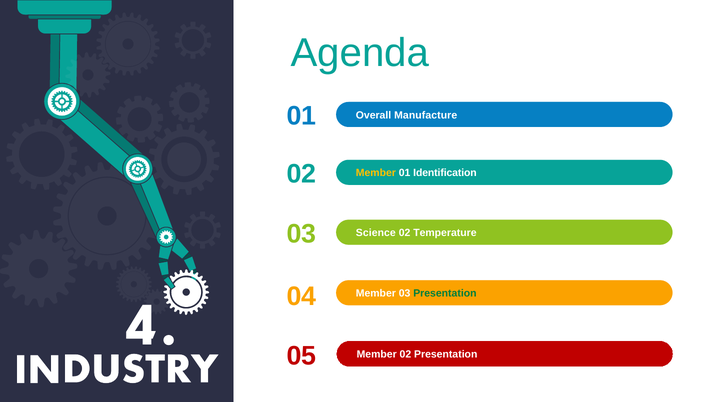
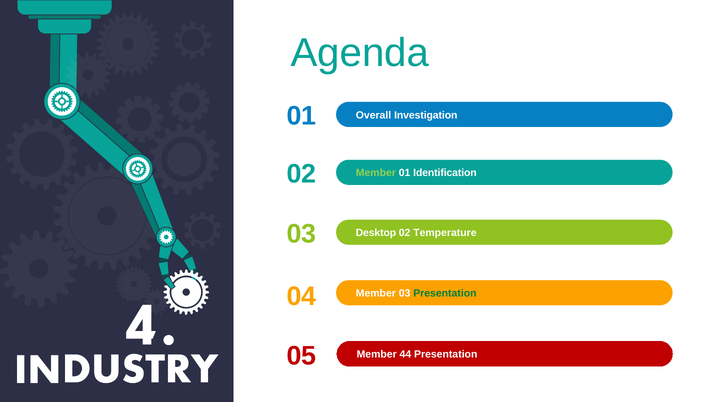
Manufacture: Manufacture -> Investigation (426, 115)
Member colour: yellow -> light green (376, 173)
Science: Science -> Desktop (376, 233)
Member 02: 02 -> 44 (405, 355)
